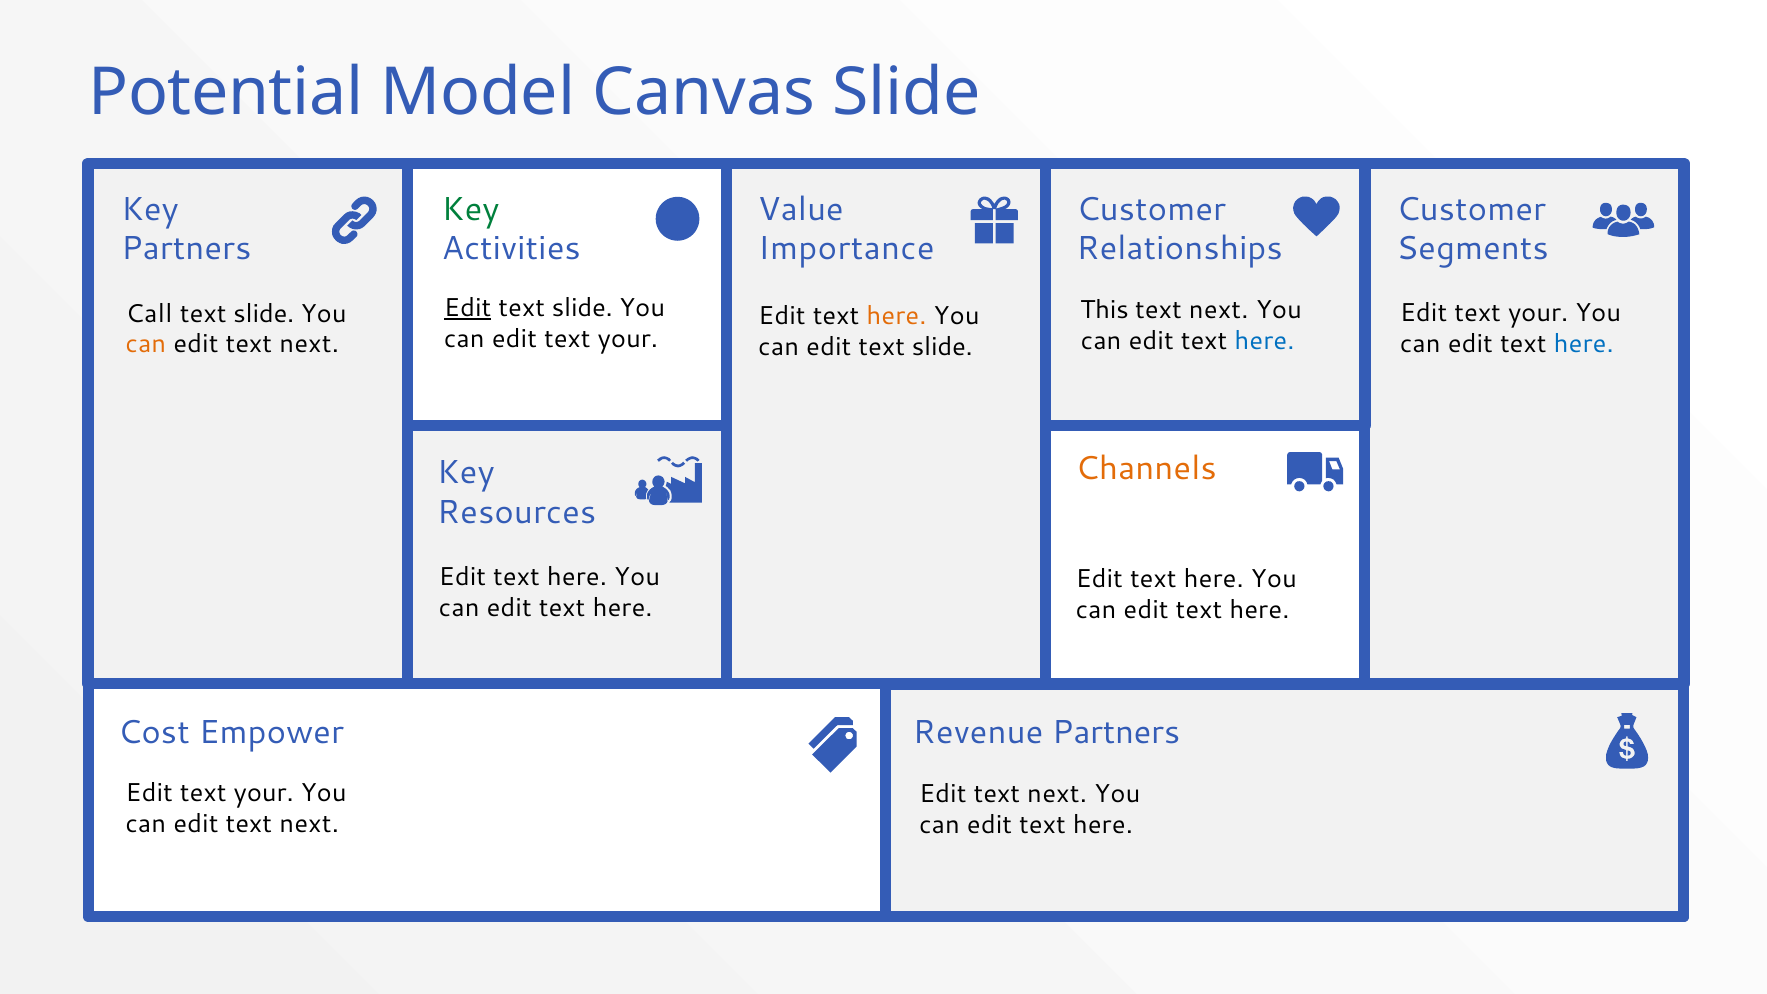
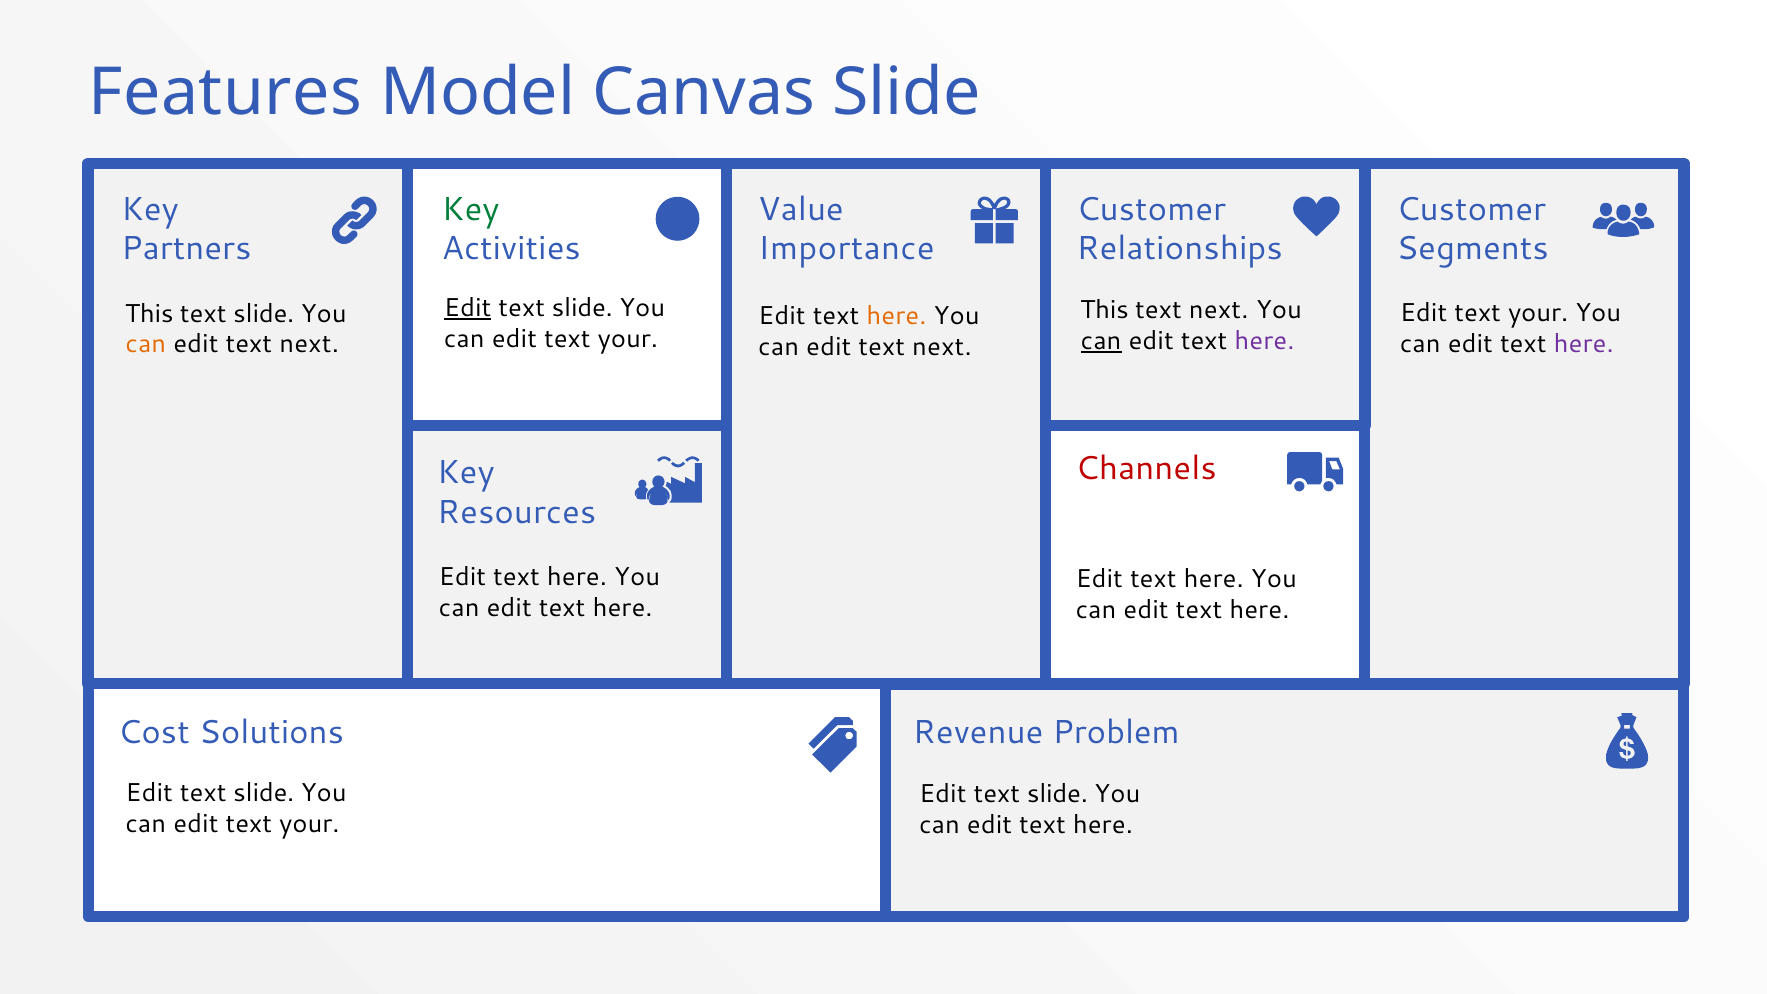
Potential: Potential -> Features (225, 93)
Call: Call -> This (149, 314)
can underline: none -> present (1101, 341)
here colour: blue -> purple (1265, 341)
here colour: blue -> purple (1584, 344)
slide: slide -> next (942, 347)
Channels colour: orange -> red (1146, 469)
Empower: Empower -> Solutions (271, 732)
Revenue Partners: Partners -> Problem (1116, 732)
your: your -> slide (264, 794)
next: next -> slide (1057, 795)
next: next -> your (309, 825)
